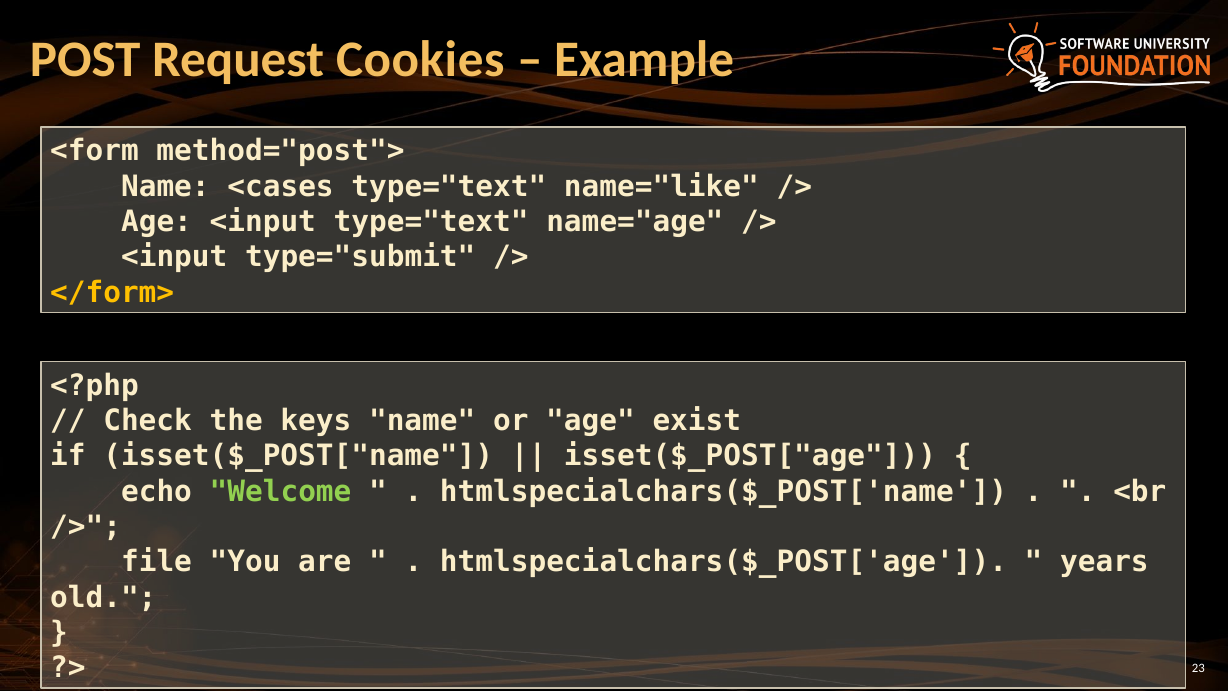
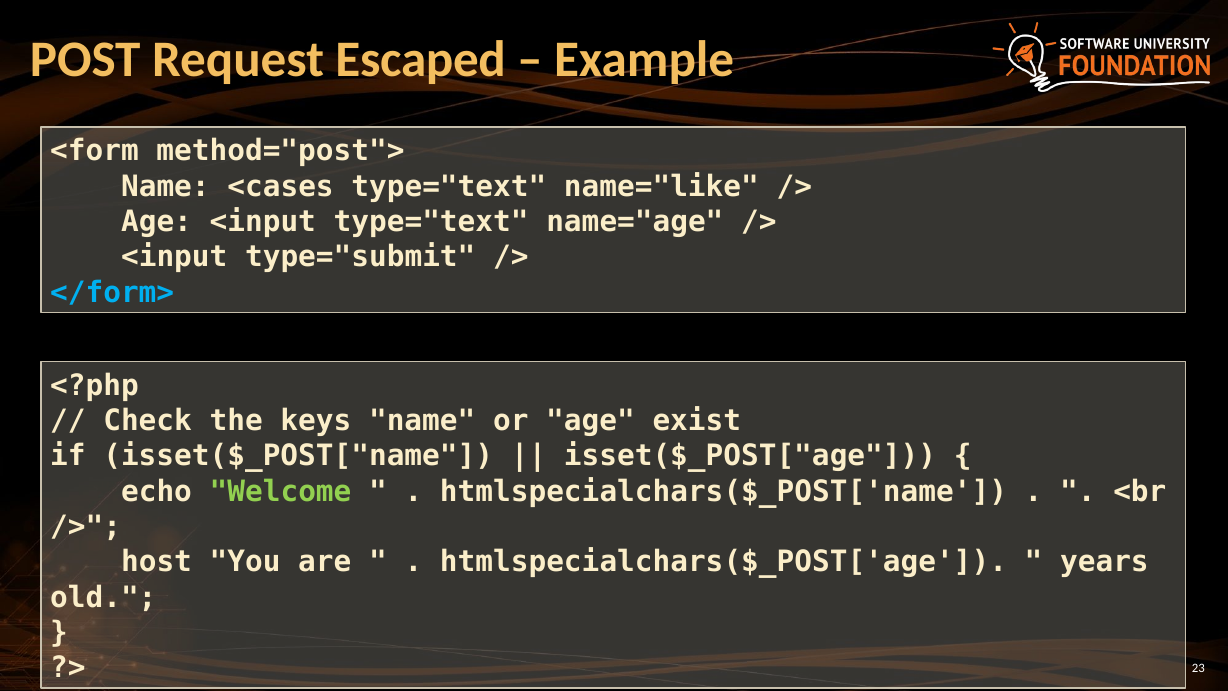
Cookies: Cookies -> Escaped (421, 60)
</form> colour: yellow -> light blue (112, 292)
file: file -> host (157, 562)
